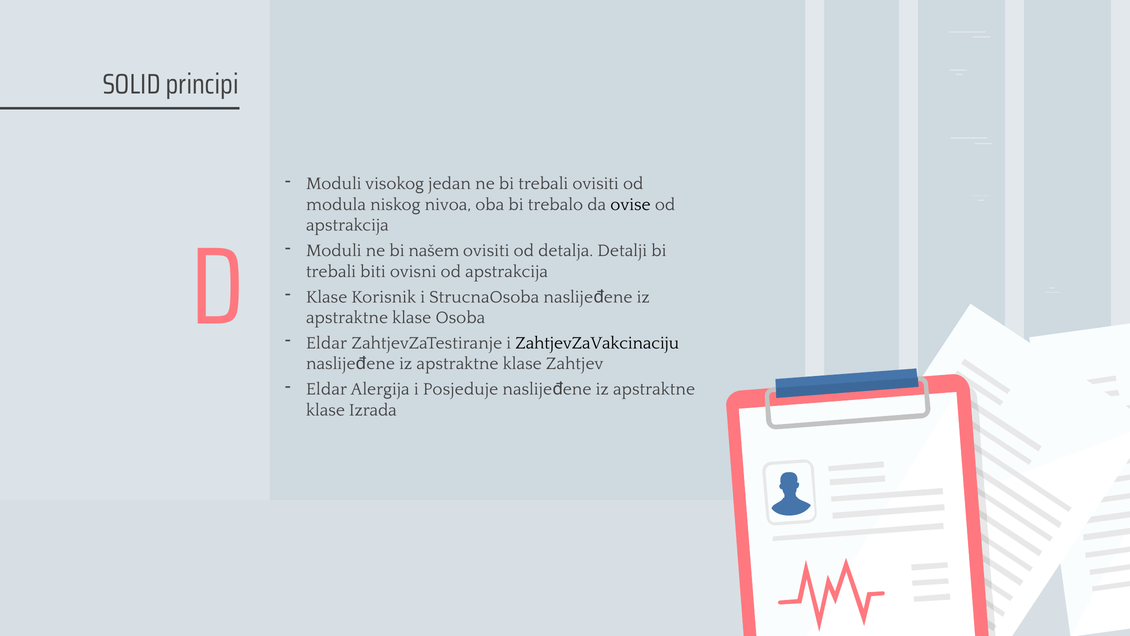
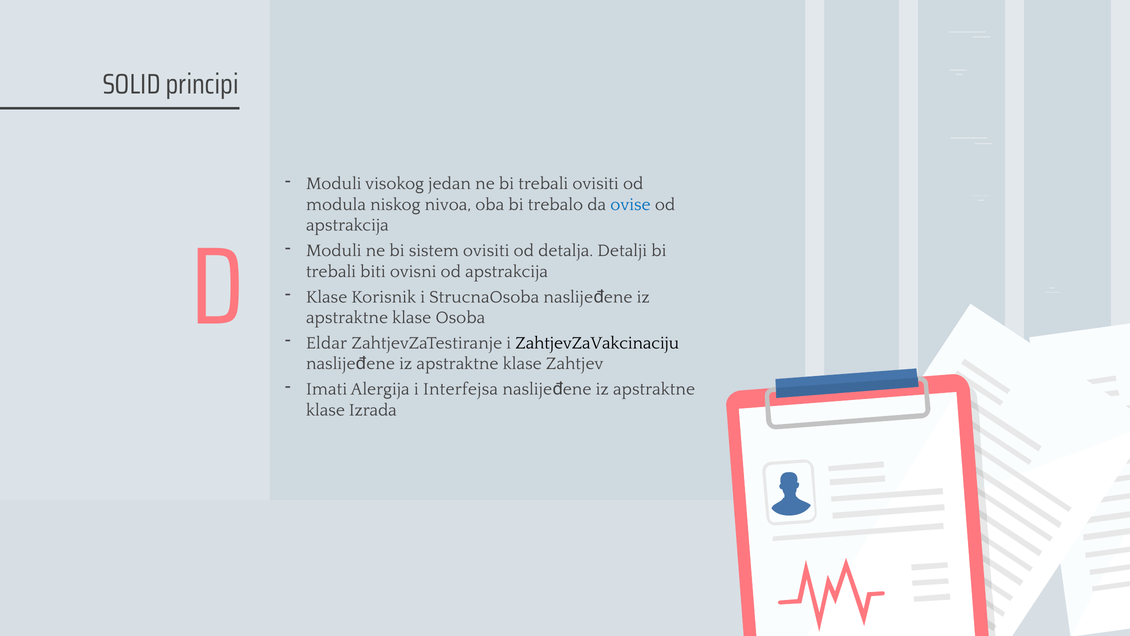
ovise colour: black -> blue (631, 204)
našem: našem -> sistem (434, 250)
Eldar: Eldar -> Imati (327, 389)
Posjeduje: Posjeduje -> Interfejsa (461, 389)
